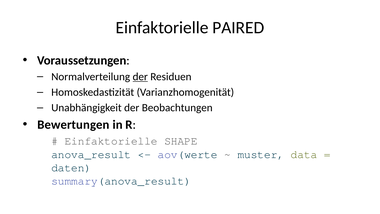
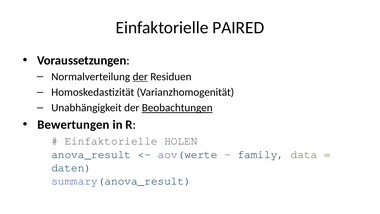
Beobachtungen underline: none -> present (177, 108)
SHAPE: SHAPE -> HOLEN (181, 141)
muster: muster -> family (261, 154)
